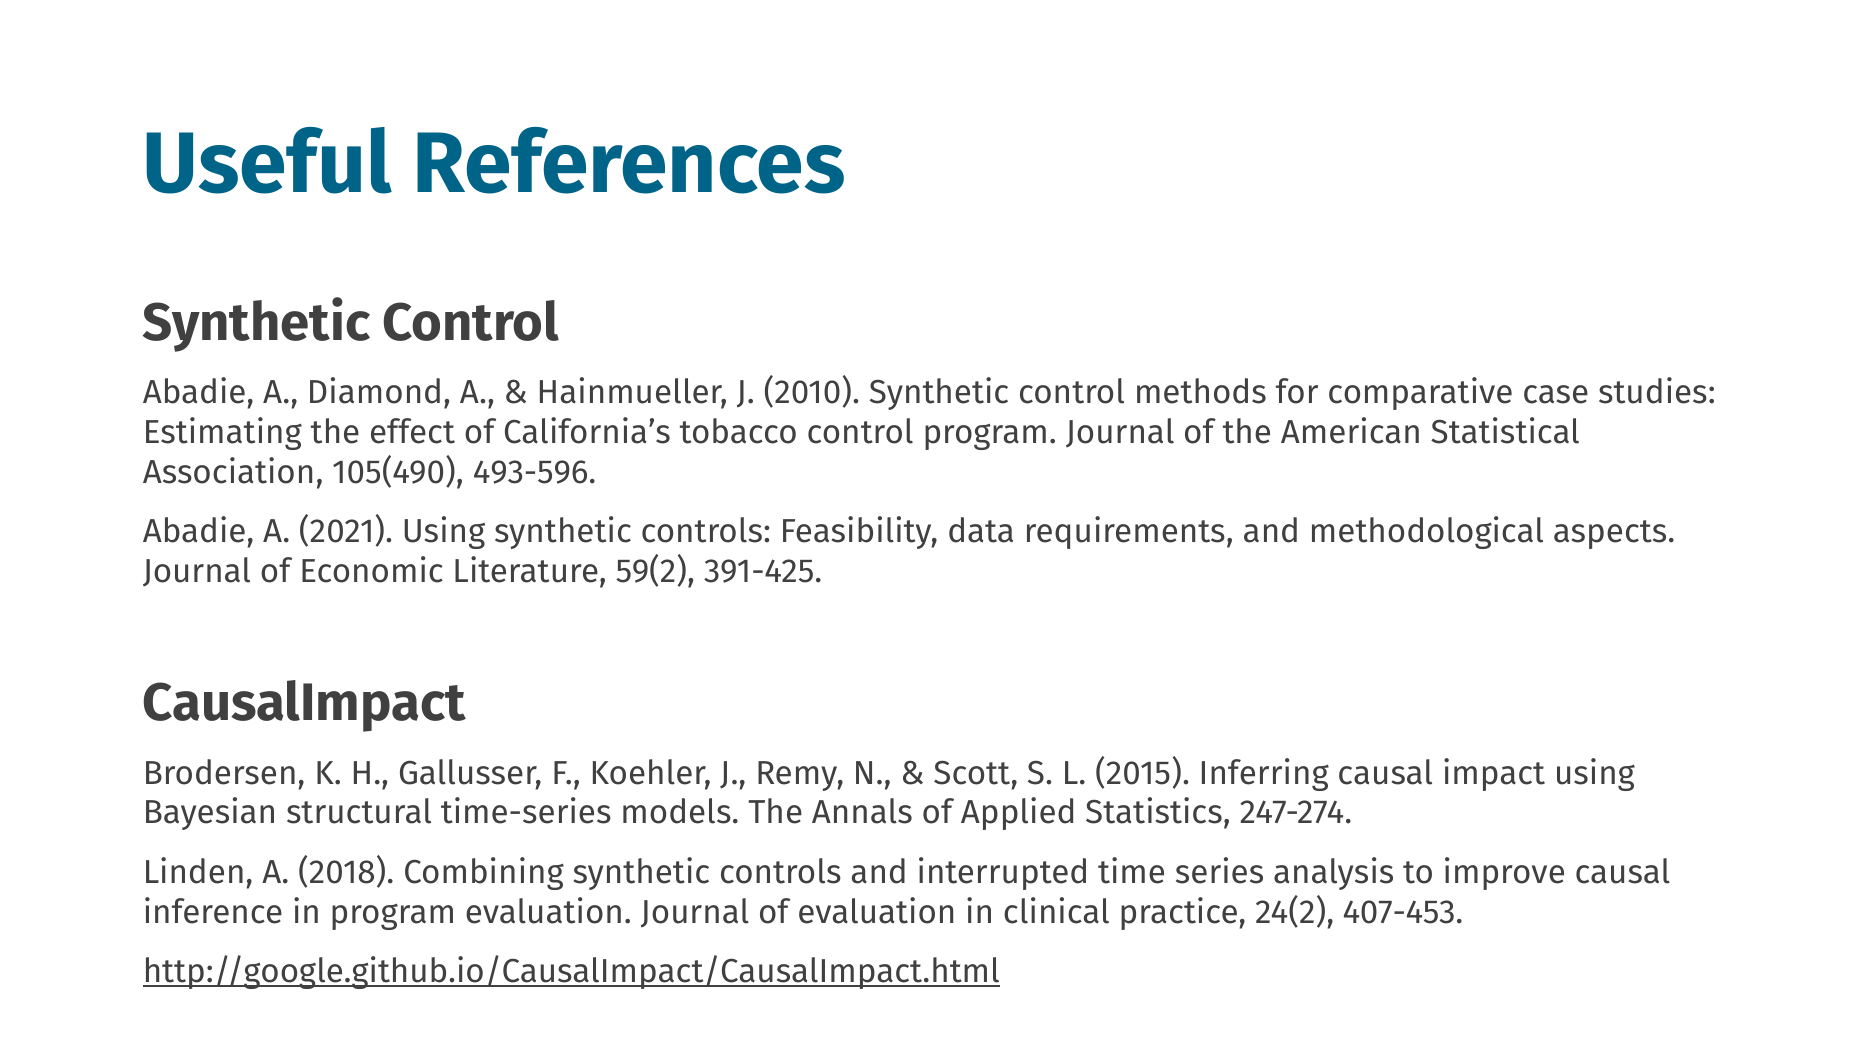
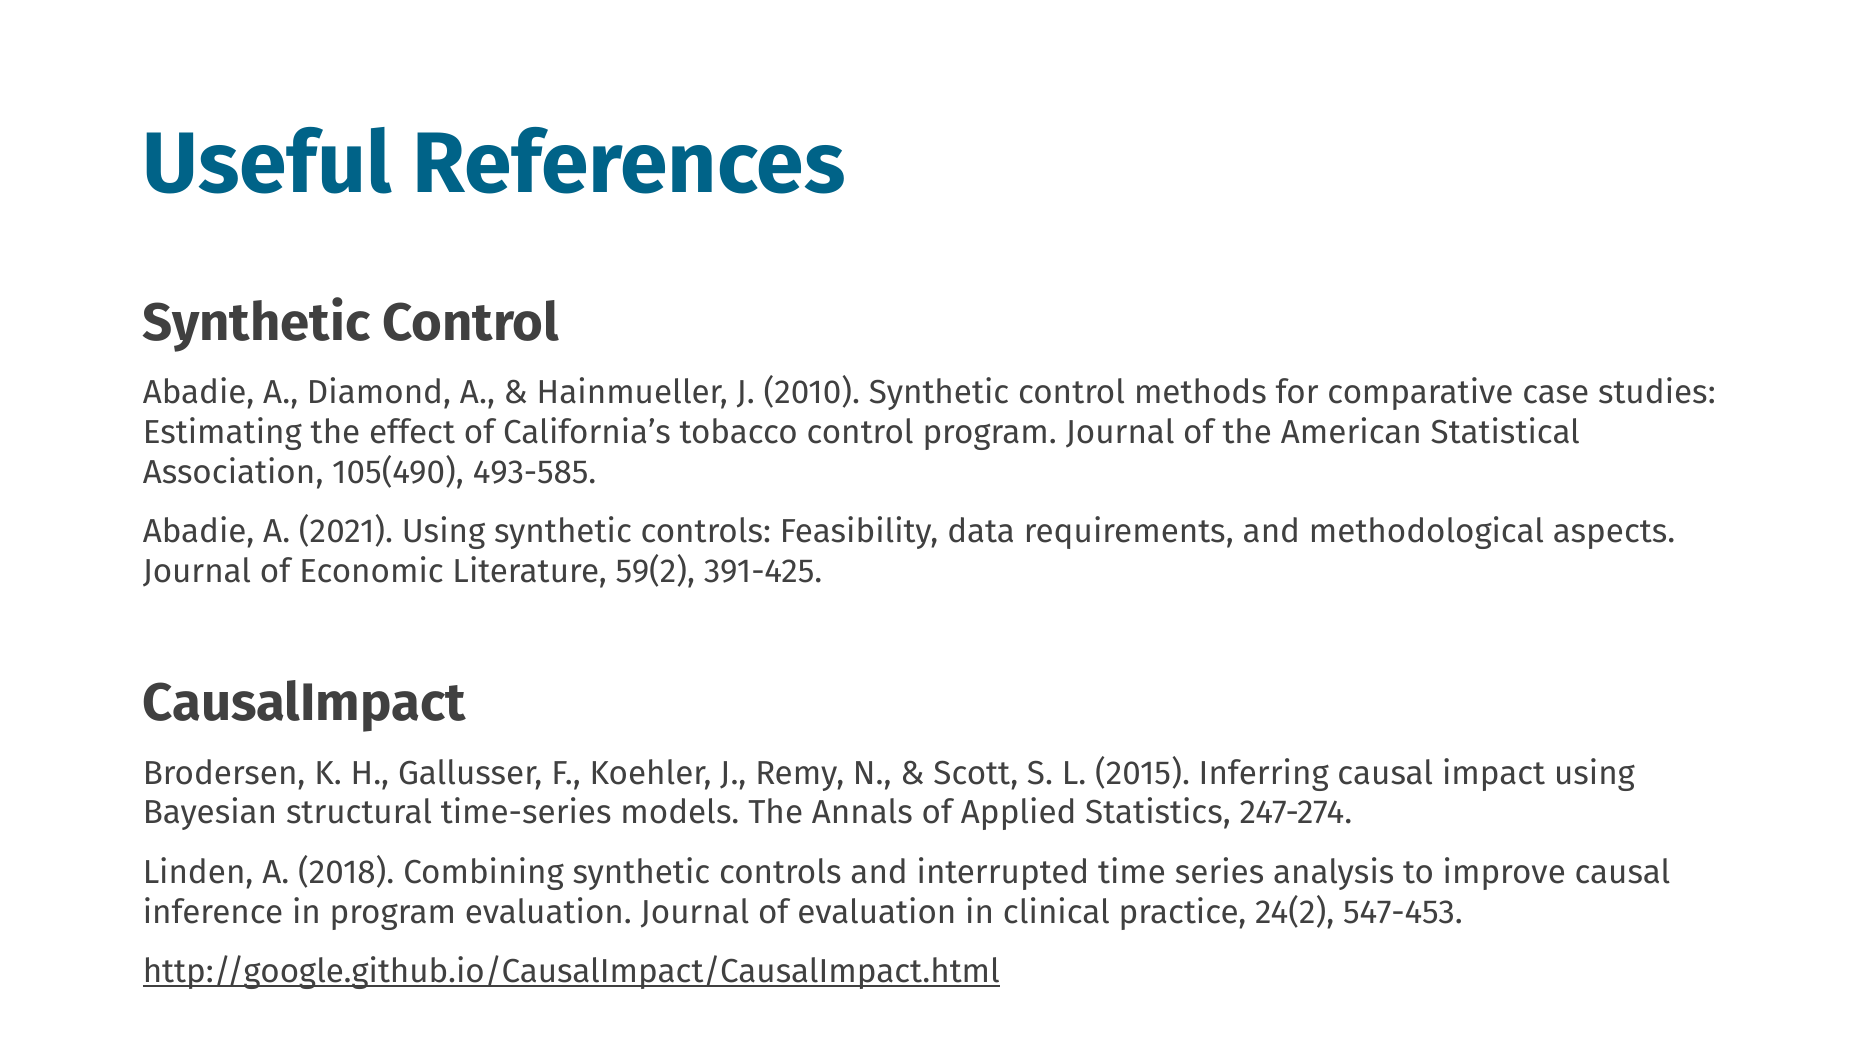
493-596: 493-596 -> 493-585 (535, 472)
407-453: 407-453 -> 547-453 (1403, 912)
